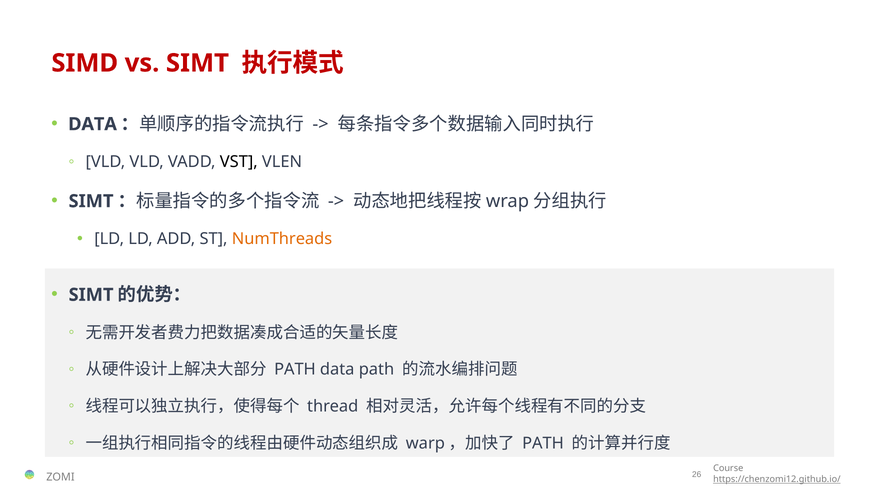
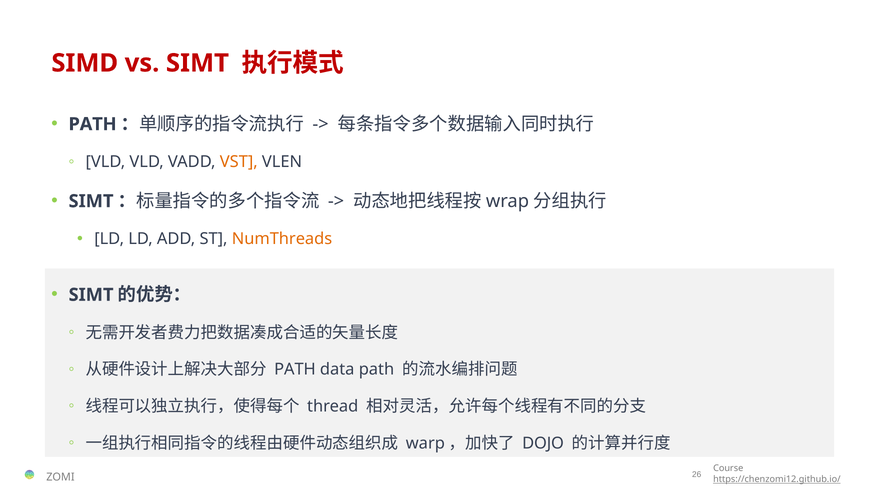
DATA: DATA -> PATH (93, 124)
VST colour: black -> orange (239, 162)
PATH: PATH -> DOJO (543, 444)
